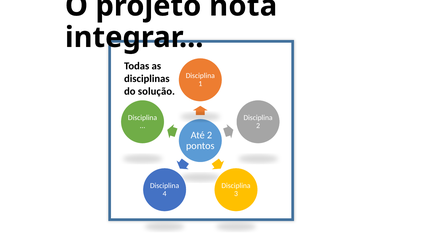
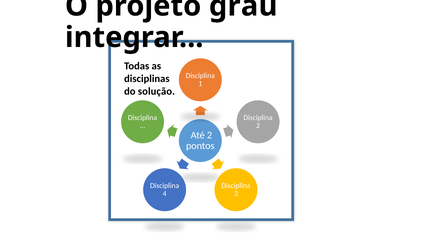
nota: nota -> grau (243, 6)
